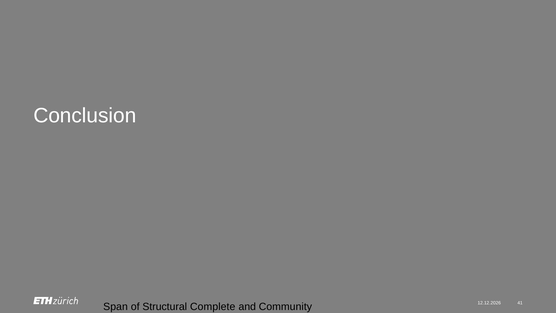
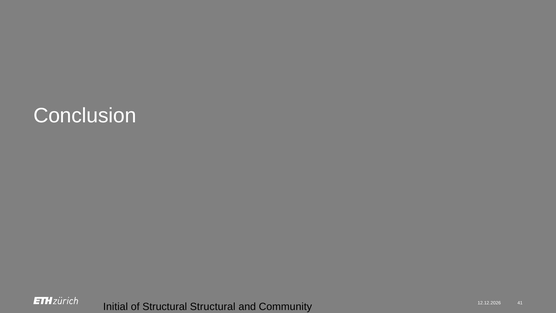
Span: Span -> Initial (116, 306)
Structural Complete: Complete -> Structural (213, 306)
